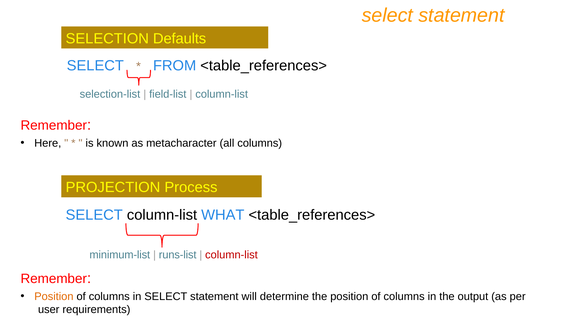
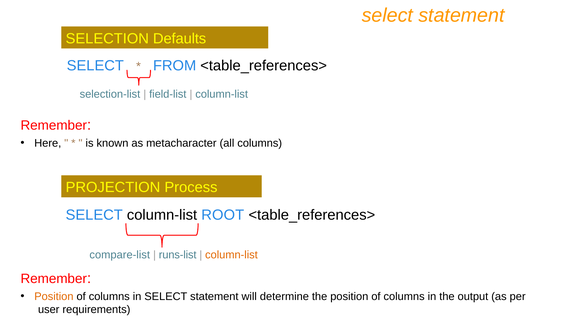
WHAT: WHAT -> ROOT (223, 215)
minimum-list: minimum-list -> compare-list (120, 255)
column-list colour: red -> orange (231, 255)
